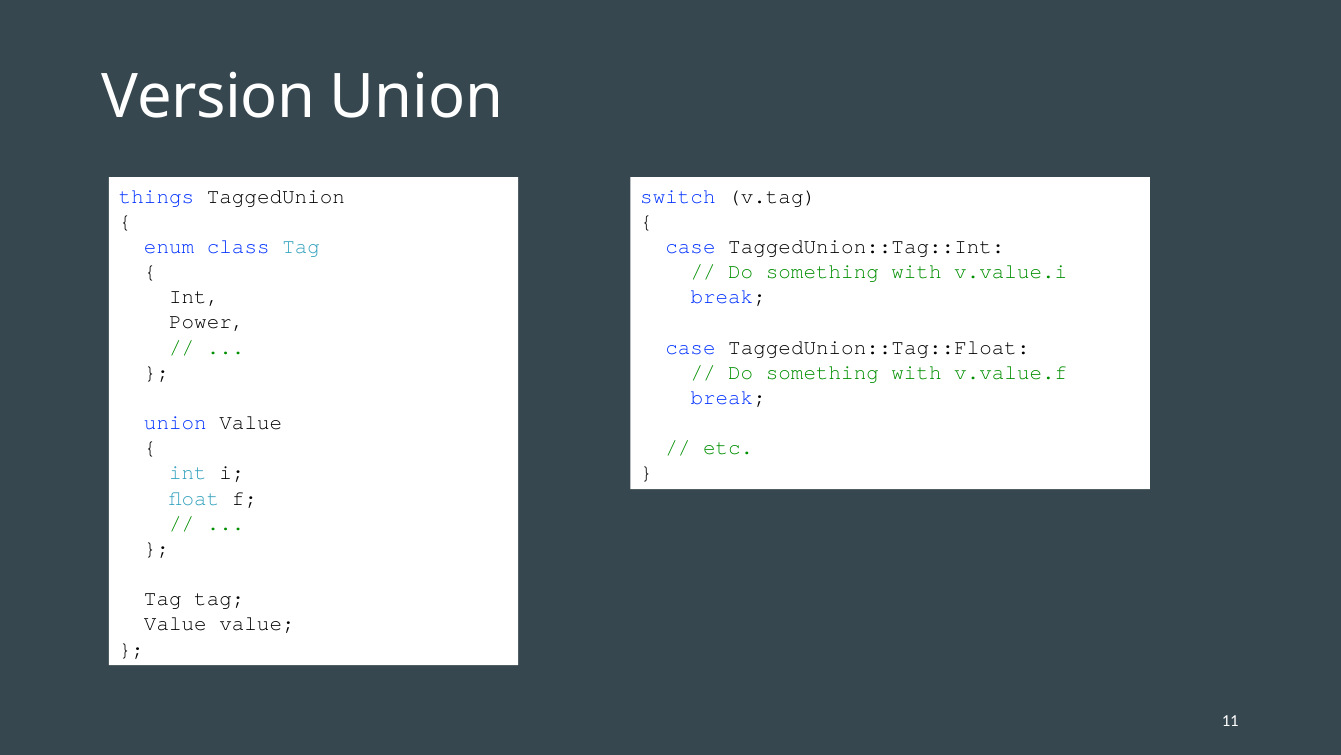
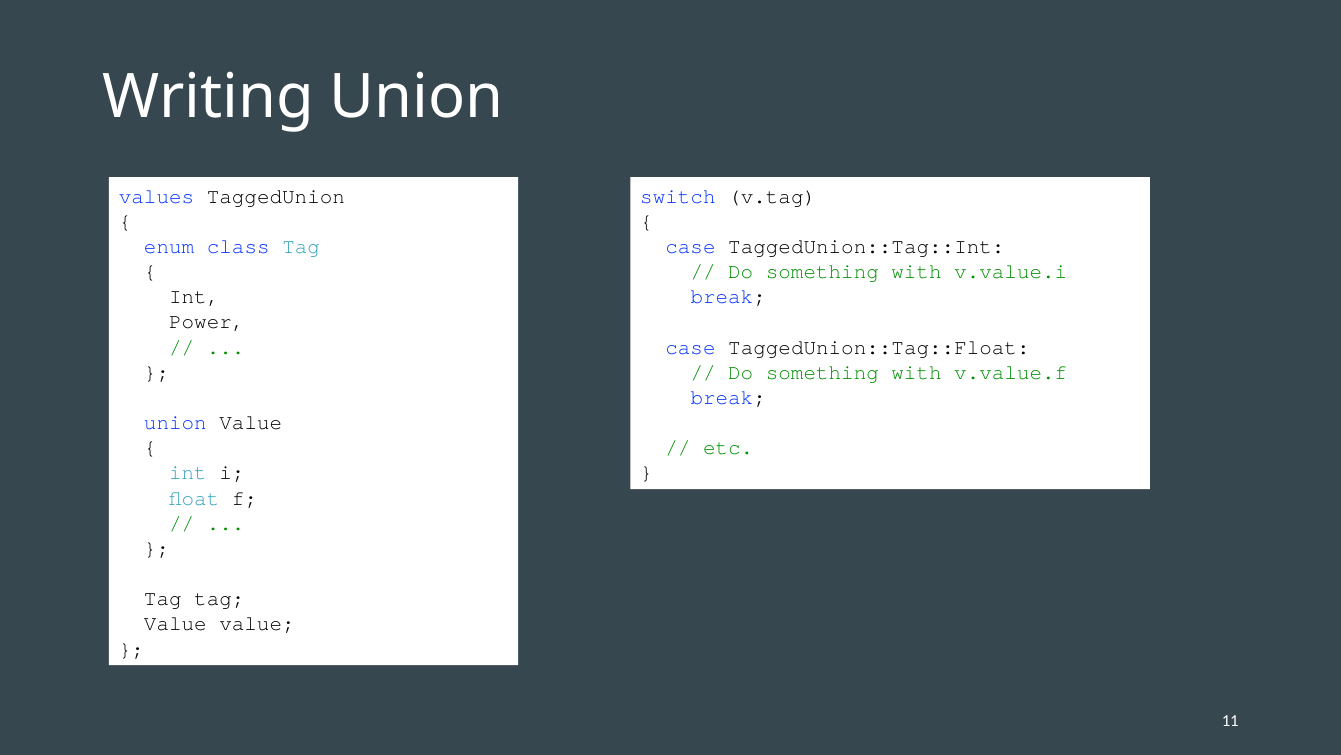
Version: Version -> Writing (208, 97)
things: things -> values (157, 196)
